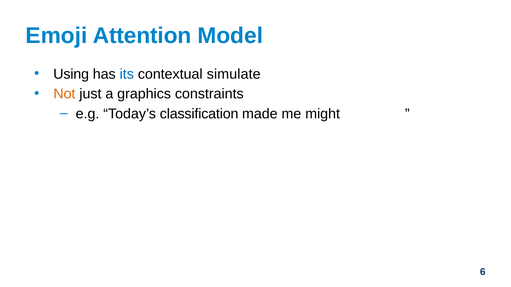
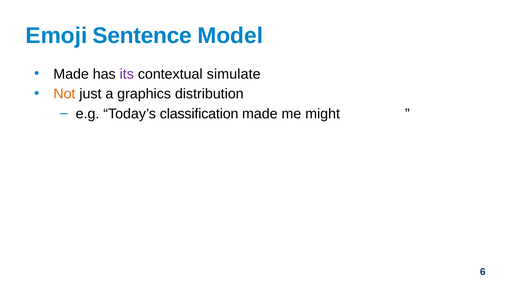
Attention: Attention -> Sentence (142, 36)
Using: Using -> Made (71, 74)
its colour: blue -> purple (127, 74)
constraints: constraints -> distribution (209, 94)
